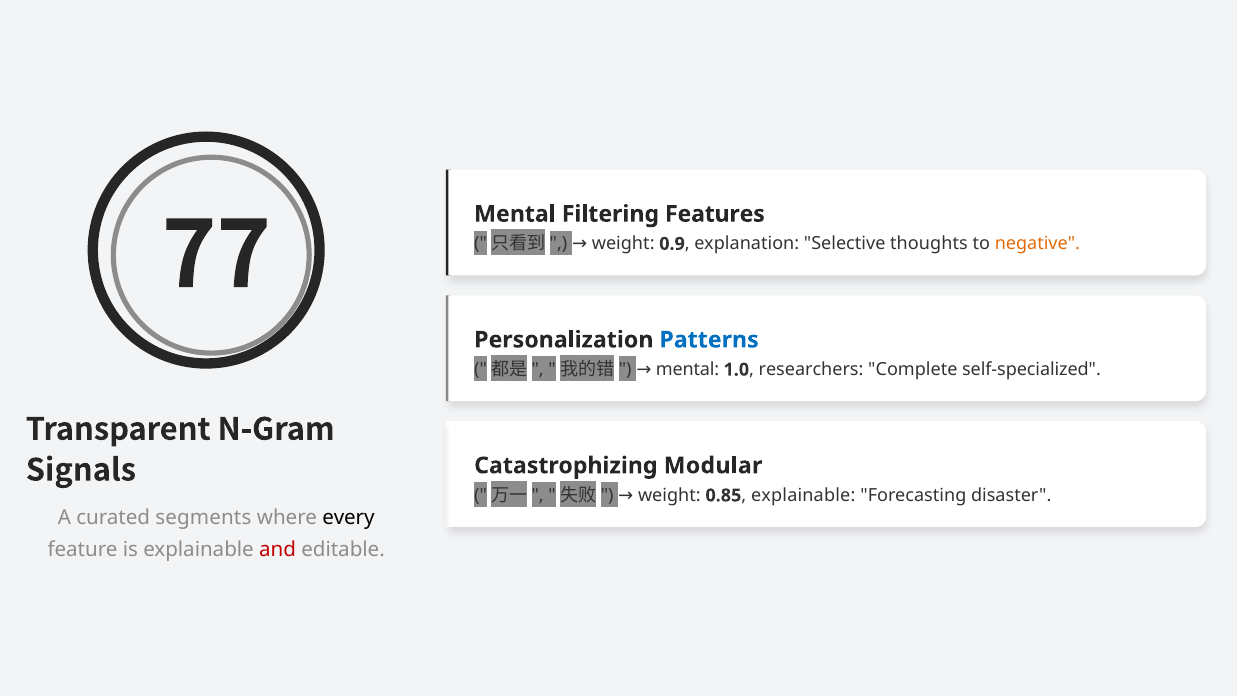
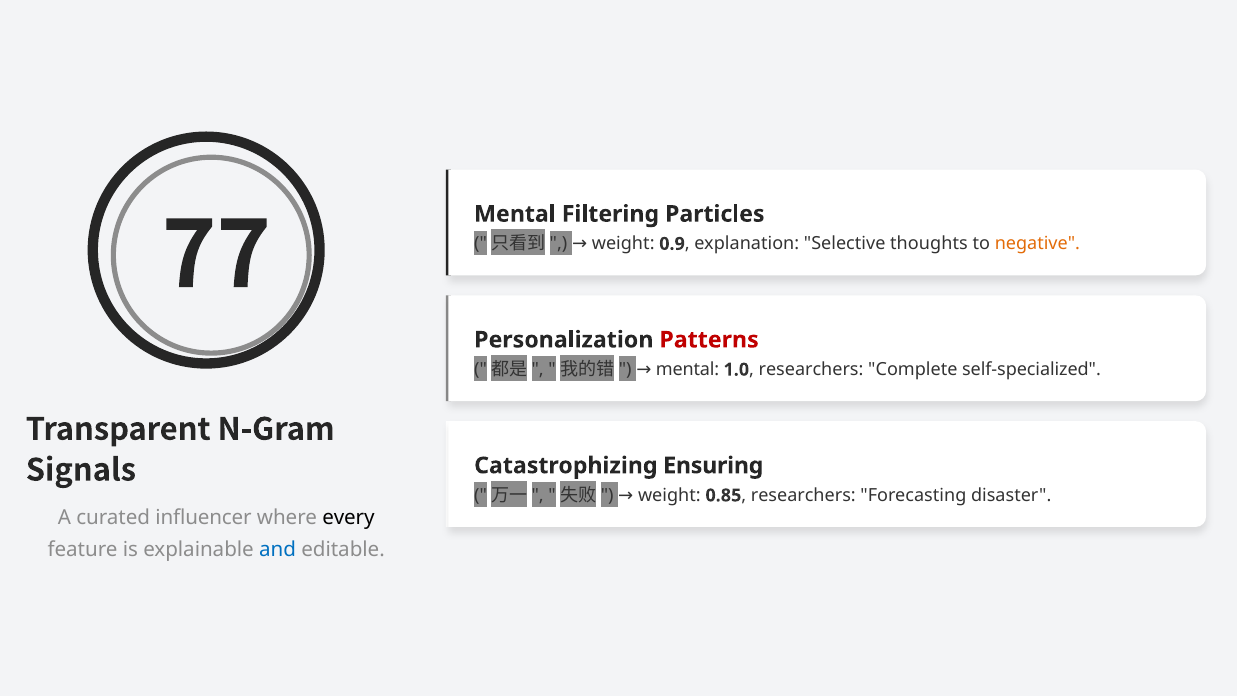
Features: Features -> Particles (715, 214)
Patterns colour: blue -> red (709, 340)
Modular: Modular -> Ensuring (713, 465)
0.85 explainable: explainable -> researchers (803, 495)
segments: segments -> influencer (204, 517)
and colour: red -> blue (278, 549)
